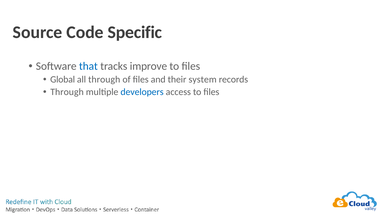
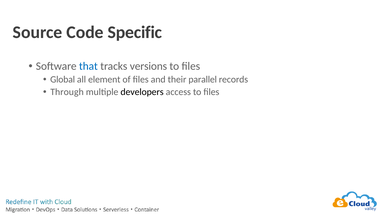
improve: improve -> versions (148, 66)
all through: through -> element (104, 80)
system: system -> parallel (203, 80)
developers colour: blue -> black (142, 92)
